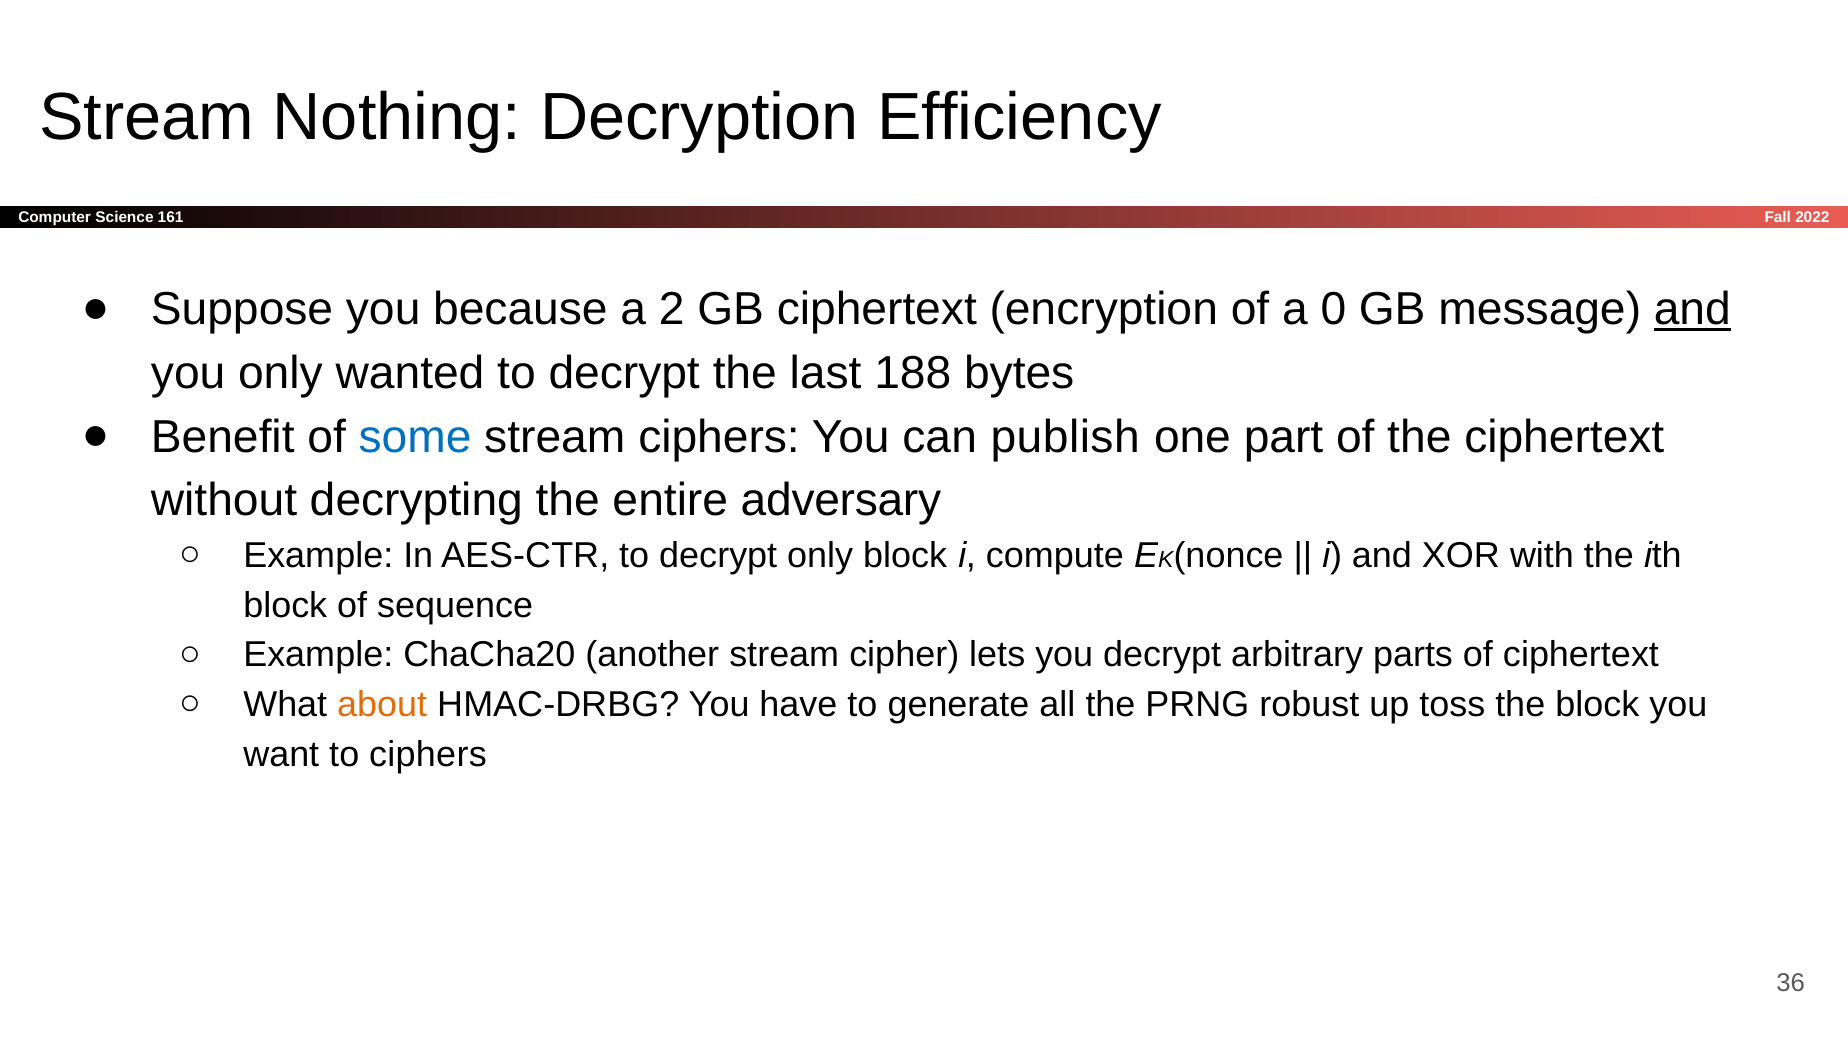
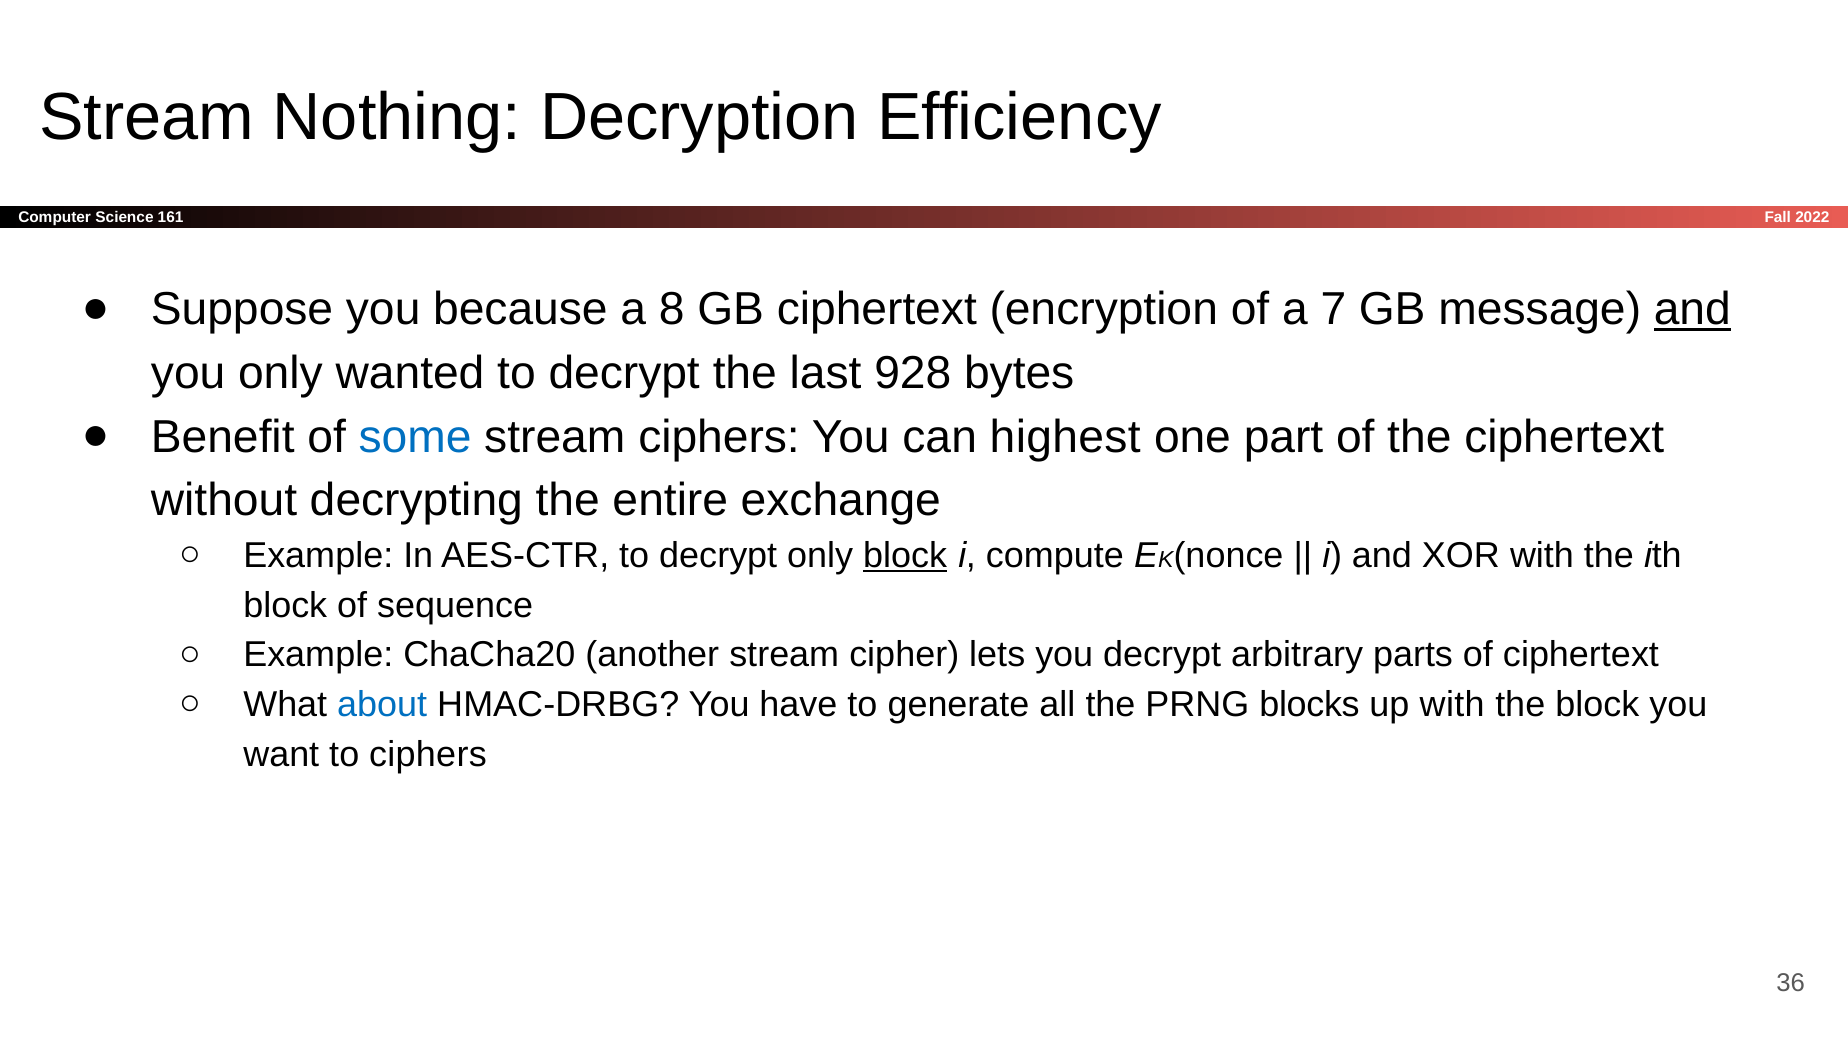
2: 2 -> 8 (672, 310)
0: 0 -> 7 (1333, 310)
188: 188 -> 928 (913, 373)
publish: publish -> highest (1065, 437)
adversary: adversary -> exchange (841, 501)
block underline: none -> present (905, 556)
about colour: orange -> blue (382, 705)
robust: robust -> blocks (1310, 705)
up toss: toss -> with (1452, 705)
